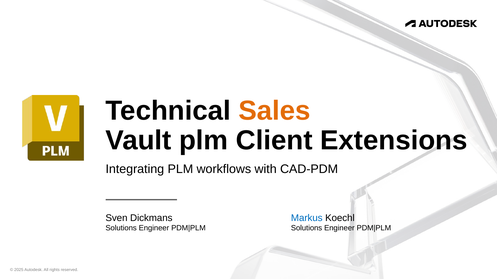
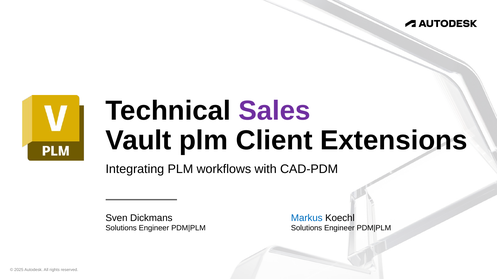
Sales colour: orange -> purple (274, 111)
